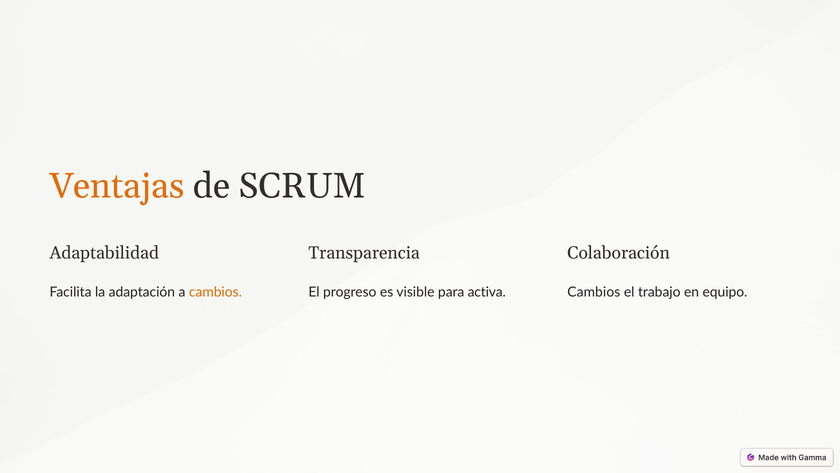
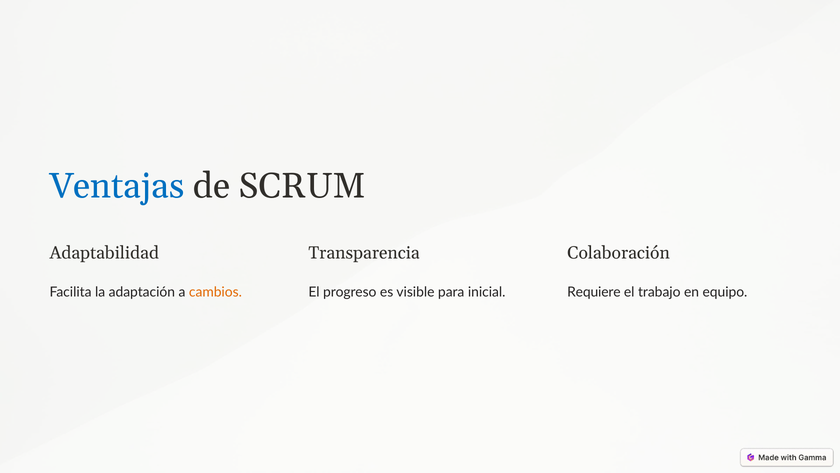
Ventajas colour: orange -> blue (117, 186)
activa: activa -> inicial (487, 292)
Cambios: Cambios -> Requiere (594, 292)
